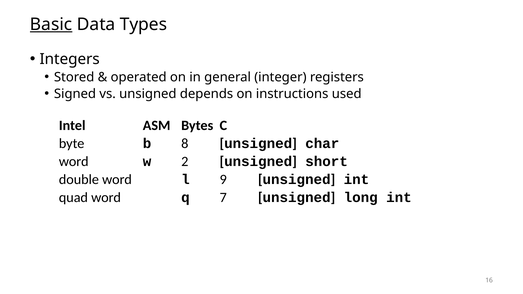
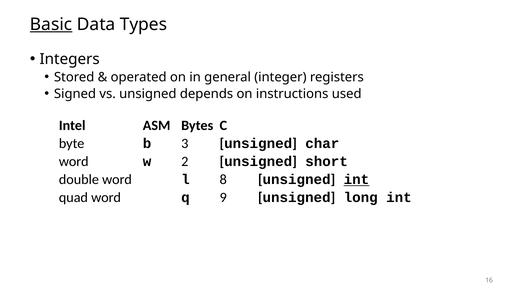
8: 8 -> 3 (185, 144)
9: 9 -> 8 (223, 180)
int underline: none -> present (356, 180)
7: 7 -> 9 (223, 198)
